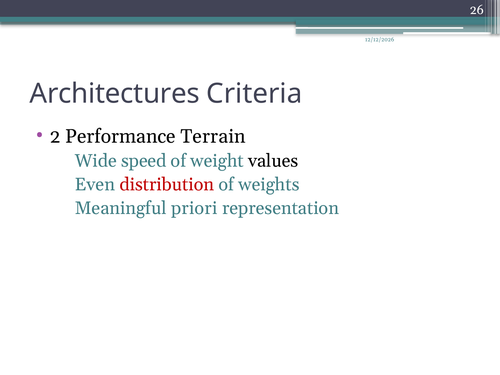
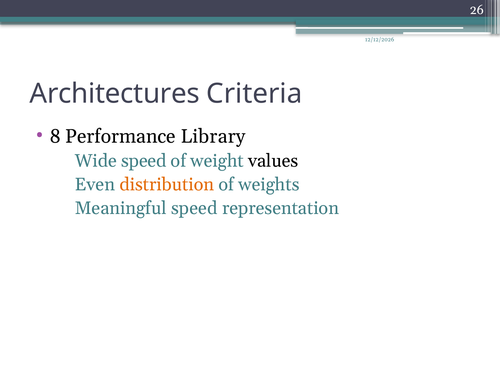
2: 2 -> 8 (55, 136)
Terrain: Terrain -> Library (213, 136)
distribution colour: red -> orange (167, 185)
Meaningful priori: priori -> speed (194, 208)
